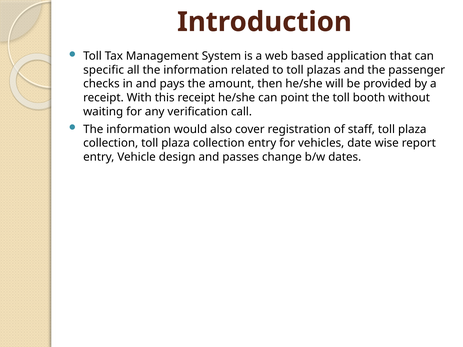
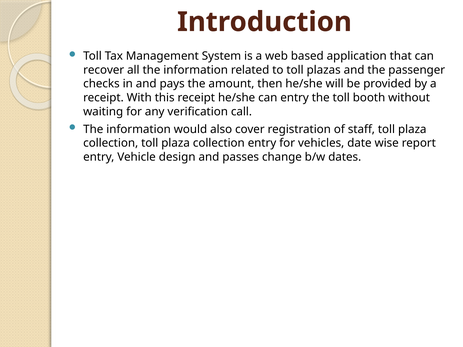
specific: specific -> recover (104, 70)
can point: point -> entry (295, 98)
